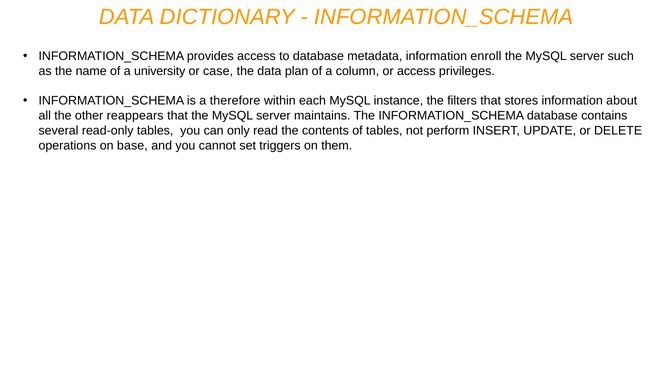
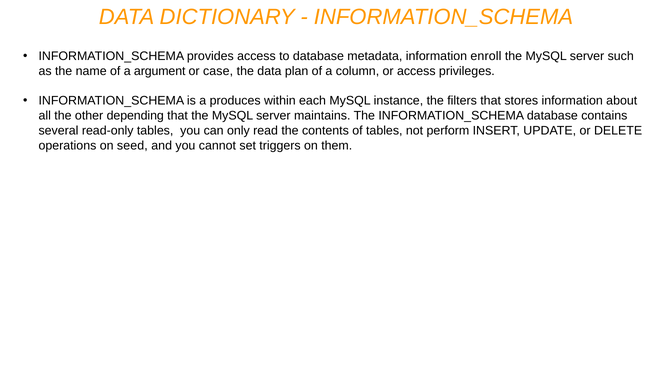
university: university -> argument (160, 71)
therefore: therefore -> produces (235, 101)
reappears: reappears -> depending (135, 116)
base: base -> seed (132, 145)
